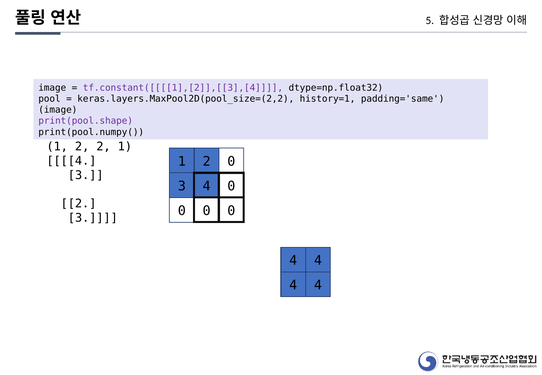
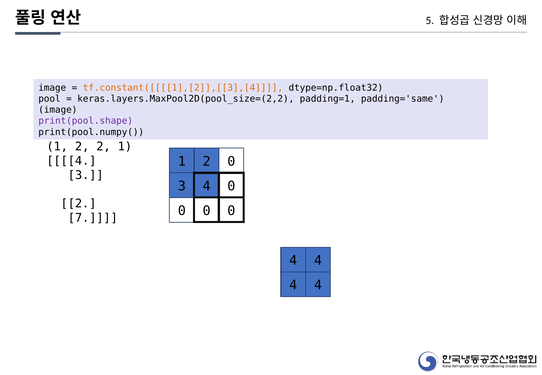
tf.constant([[[[1],[2]],[[3],[4 colour: purple -> orange (183, 88)
history=1: history=1 -> padding=1 (328, 99)
3: 3 -> 7 (93, 218)
